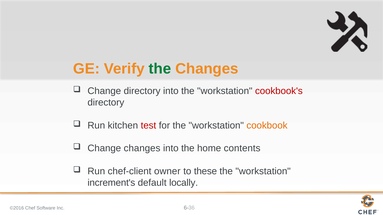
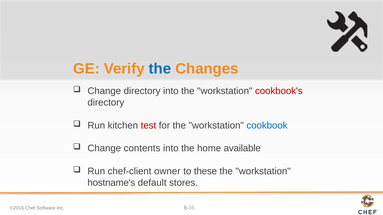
the colour: green -> blue (160, 69)
cookbook colour: orange -> blue (267, 126)
Change changes: changes -> contents (142, 149)
contents: contents -> available (242, 149)
increment's: increment's -> hostname's (111, 183)
locally: locally -> stores (184, 183)
